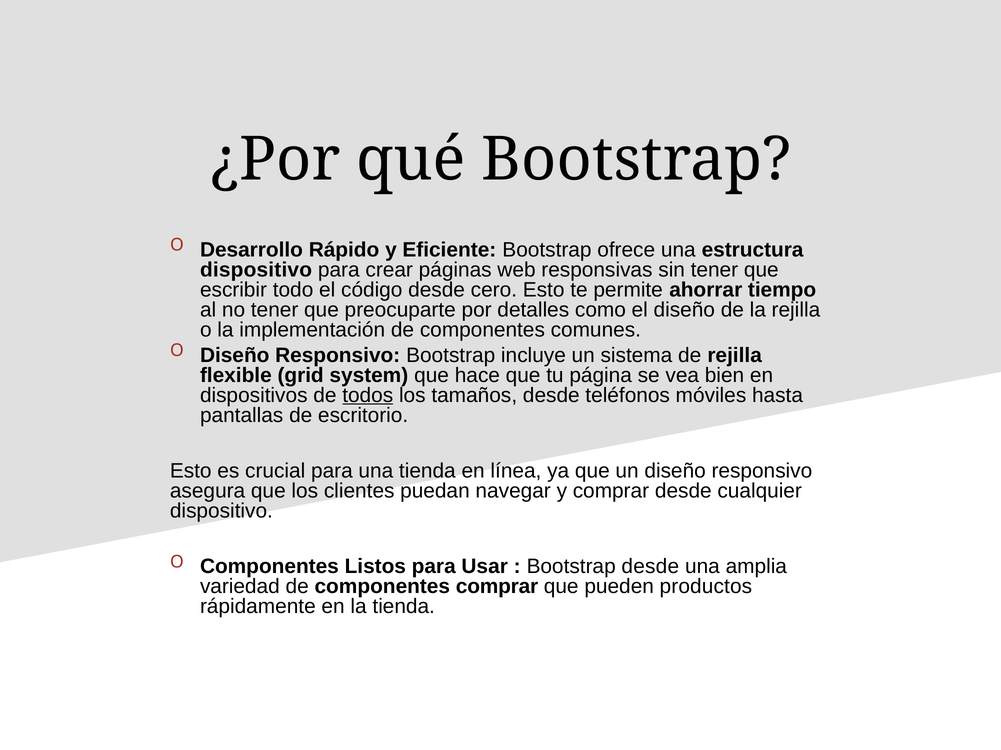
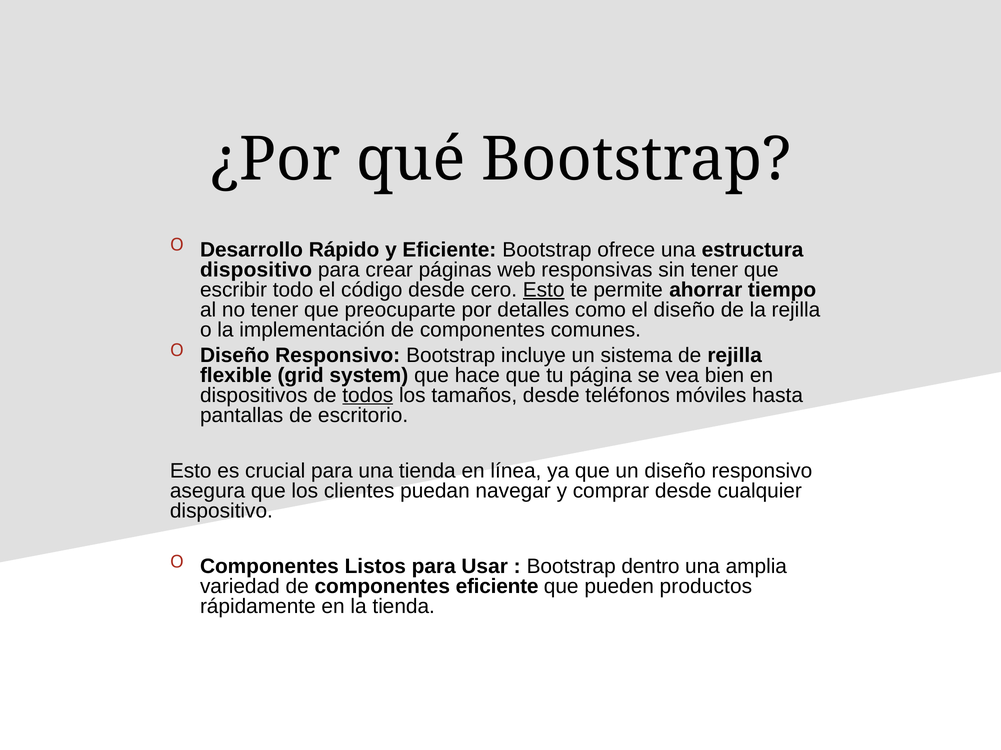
Esto underline: none -> present (544, 290)
Bootstrap desde: desde -> dentro (651, 567)
componentes comprar: comprar -> eficiente (497, 587)
